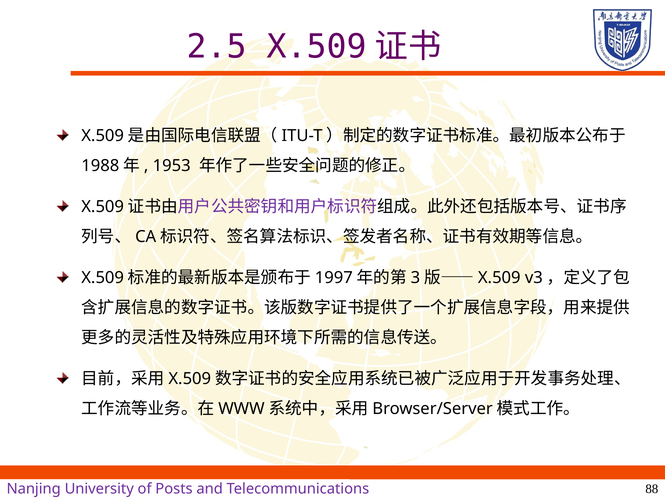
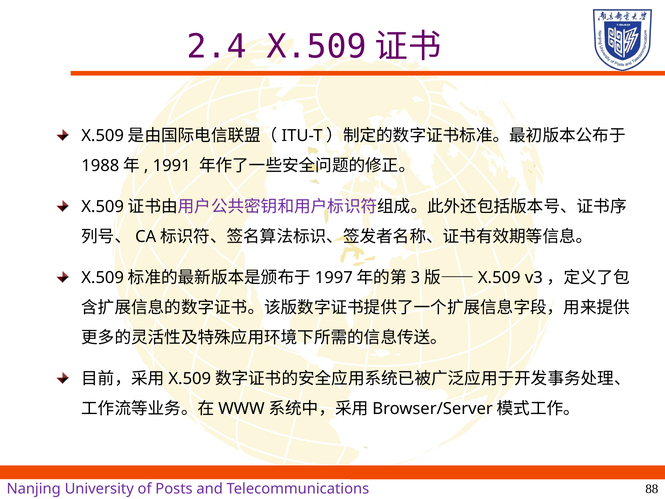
2.5: 2.5 -> 2.4 (217, 47)
1953: 1953 -> 1991 (172, 166)
